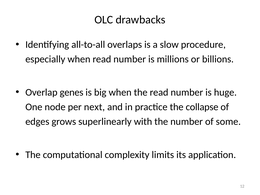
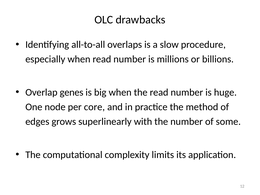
next: next -> core (94, 107)
collapse: collapse -> method (202, 107)
